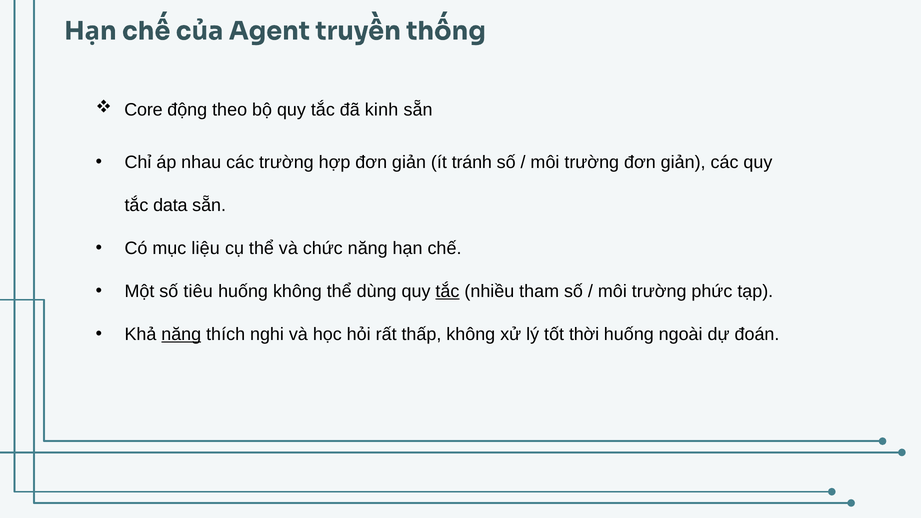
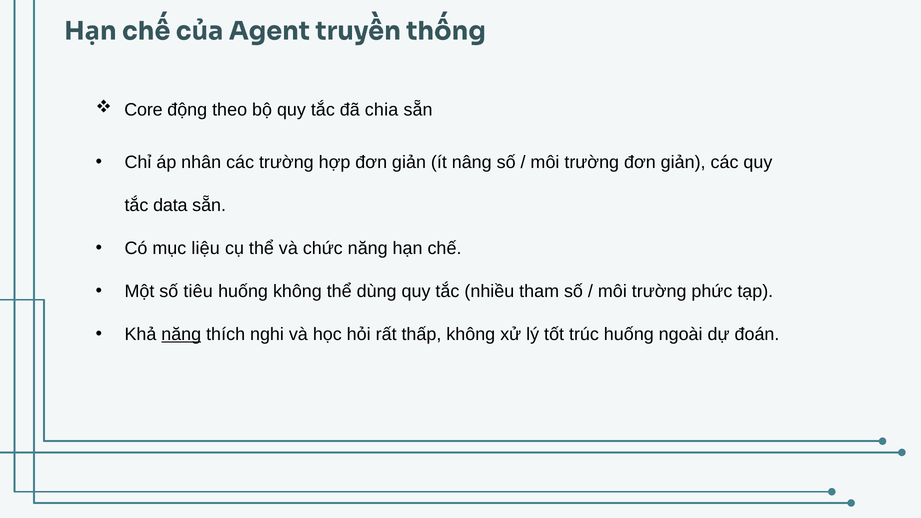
kinh: kinh -> chia (382, 110)
nhau: nhau -> nhân (201, 162)
tránh: tránh -> nâng (472, 162)
tắc underline: present -> none (447, 291)
thời: thời -> trúc (584, 334)
